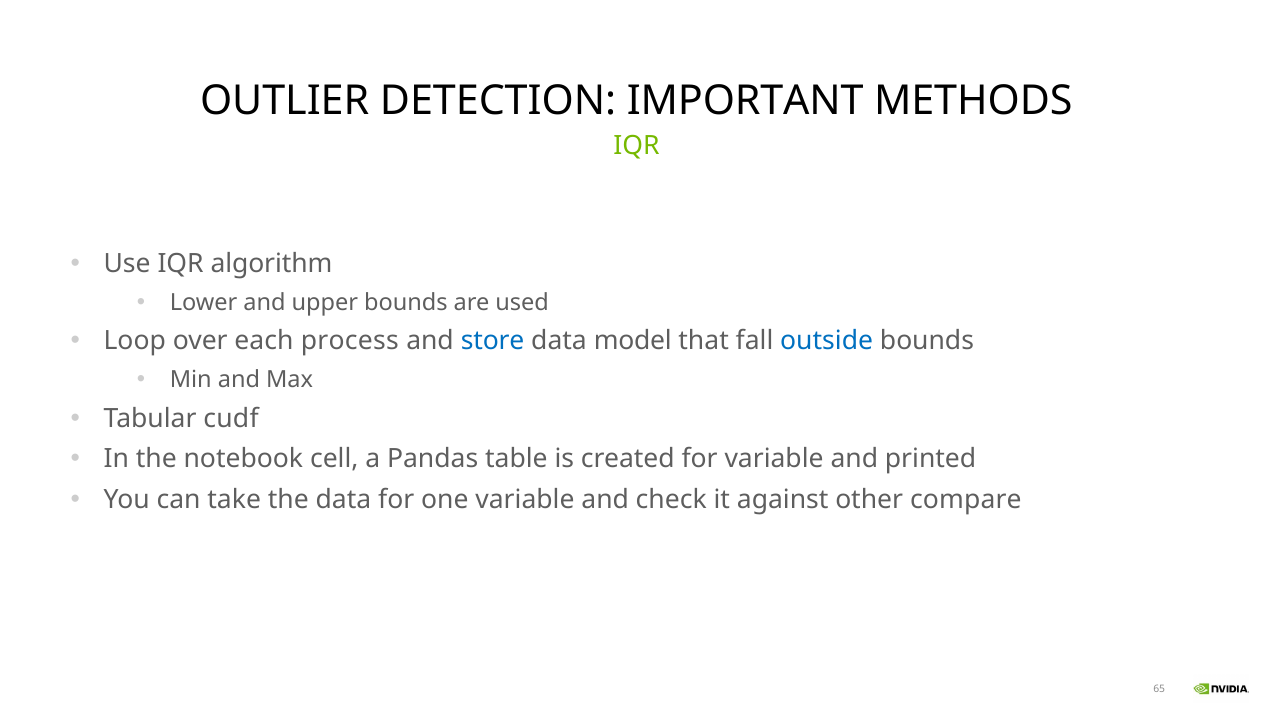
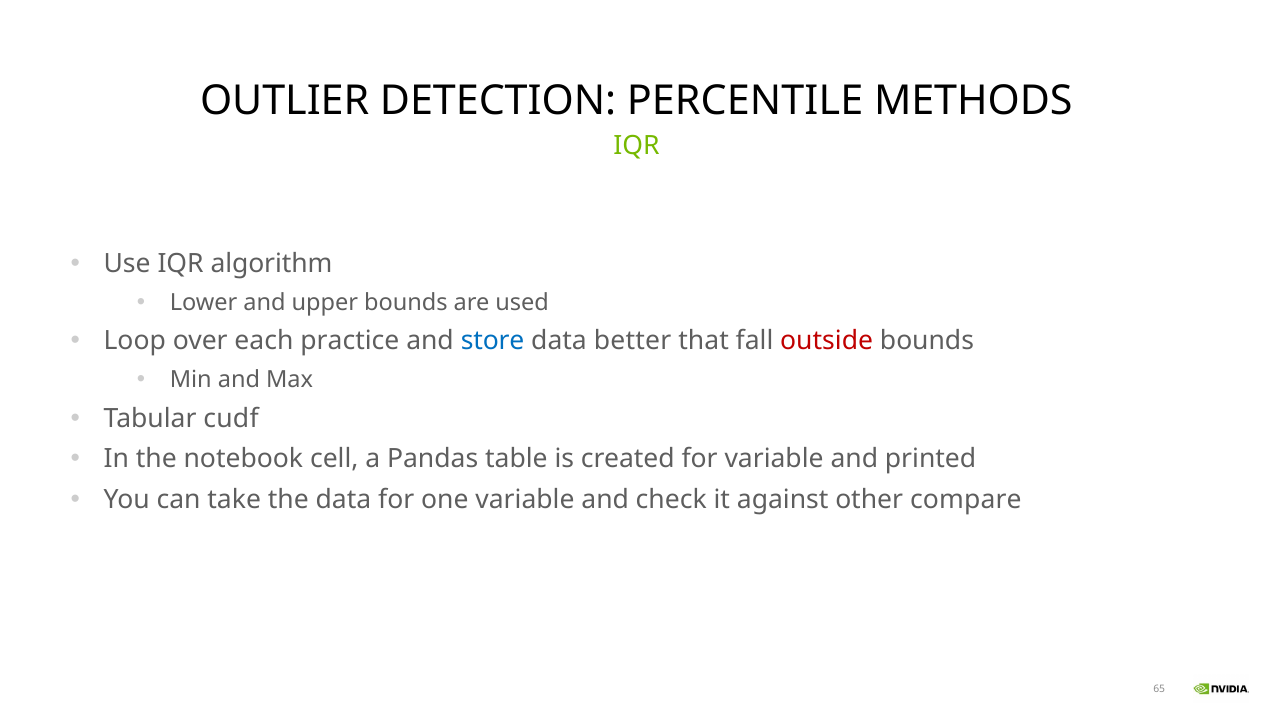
IMPORTANT: IMPORTANT -> PERCENTILE (745, 101)
process: process -> practice (350, 341)
model: model -> better (633, 341)
outside colour: blue -> red (827, 341)
